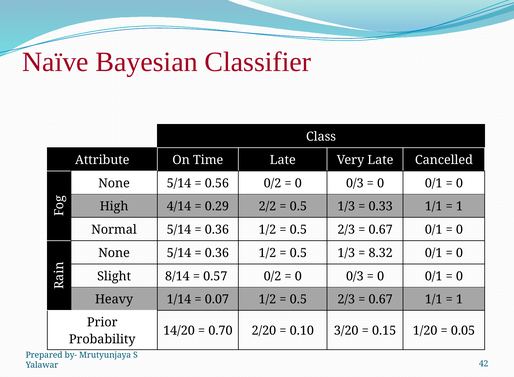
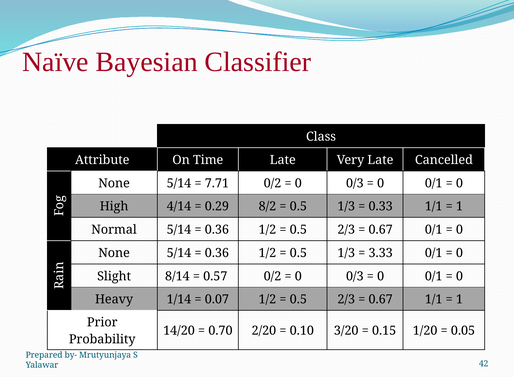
0.56: 0.56 -> 7.71 (217, 183)
2/2: 2/2 -> 8/2 (267, 206)
8.32: 8.32 -> 3.33 (381, 253)
